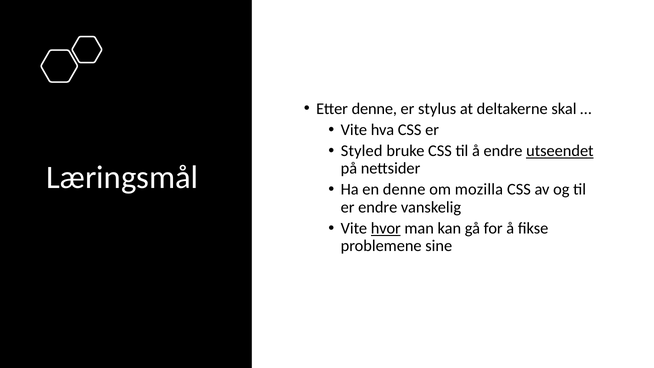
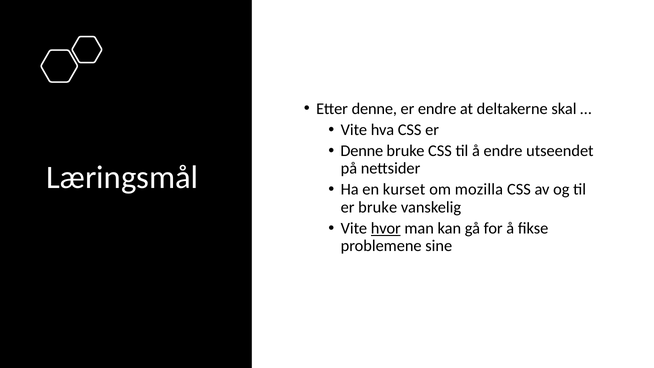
er stylus: stylus -> endre (437, 109)
Styled: Styled -> Denne (362, 151)
utseendet underline: present -> none (560, 151)
en denne: denne -> kurset (404, 189)
er endre: endre -> bruke (378, 207)
